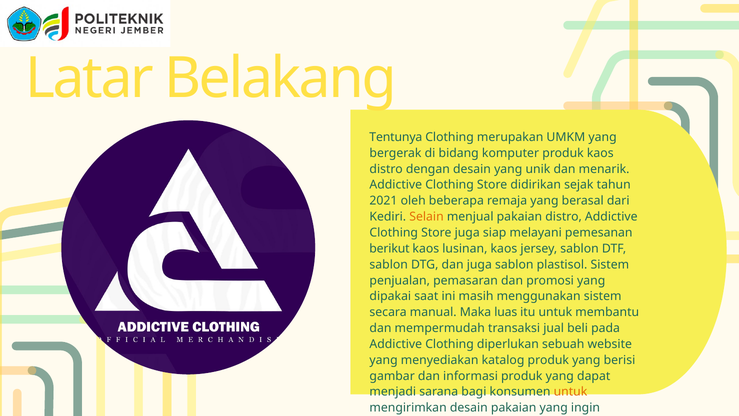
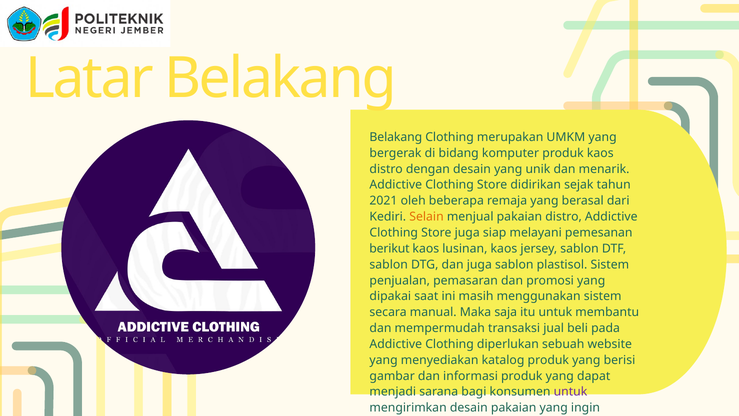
Tentunya: Tentunya -> Belakang (396, 137)
luas: luas -> saja (506, 312)
untuk colour: orange -> purple (570, 392)
